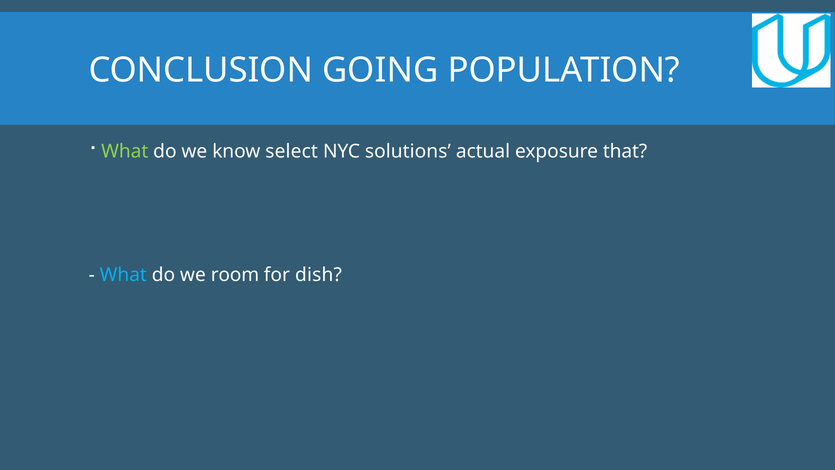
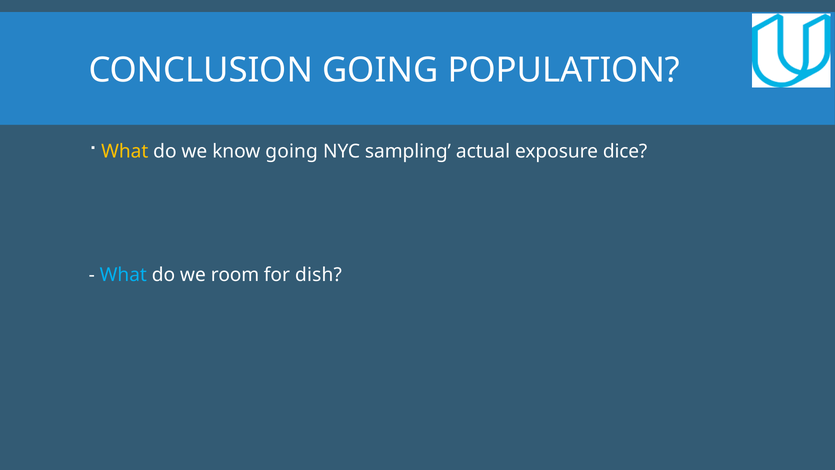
What colour: light green -> yellow (125, 151)
know select: select -> going (292, 151)
solutions: solutions -> sampling (408, 151)
that: that -> dice (625, 151)
